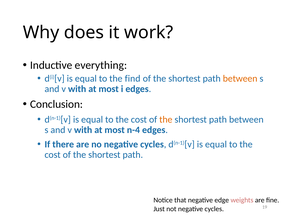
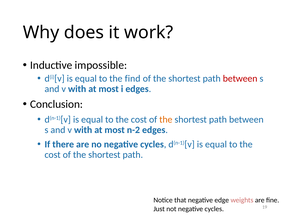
everything: everything -> impossible (101, 65)
between colour: orange -> red (240, 79)
n-4: n-4 -> n-2 (133, 130)
